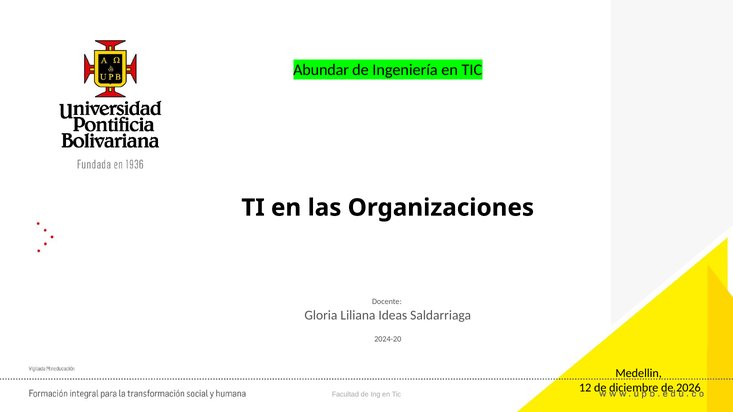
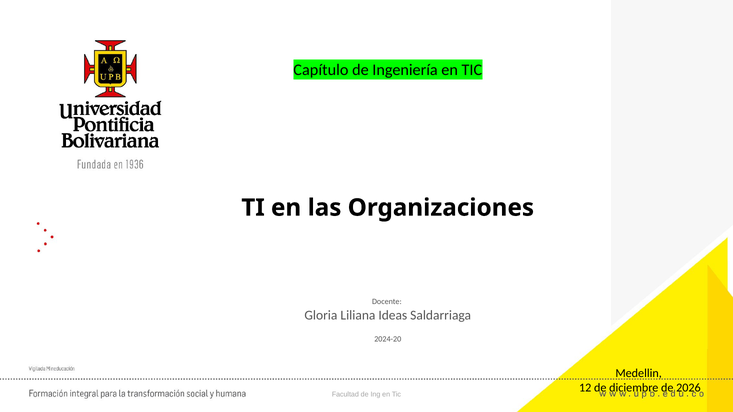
Abundar: Abundar -> Capítulo (321, 70)
